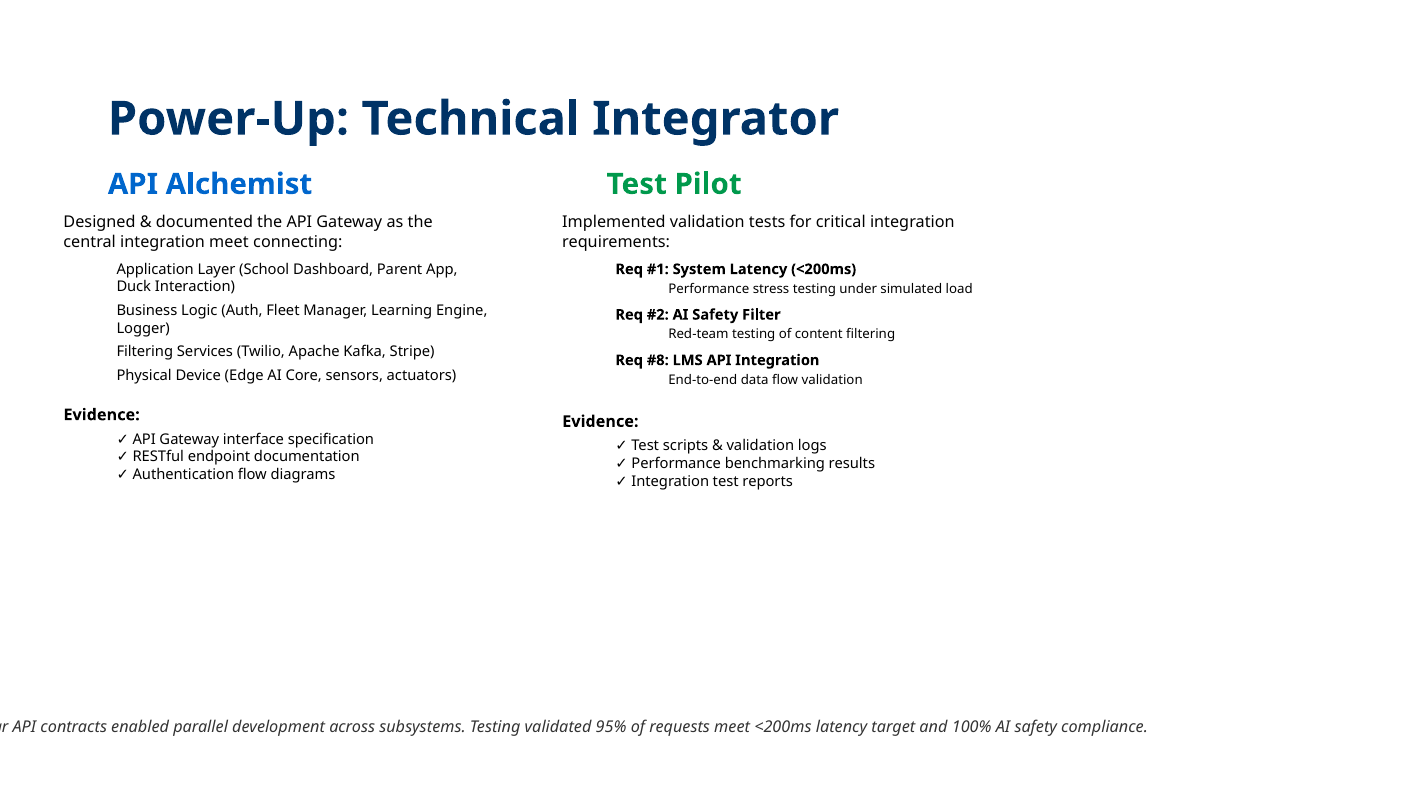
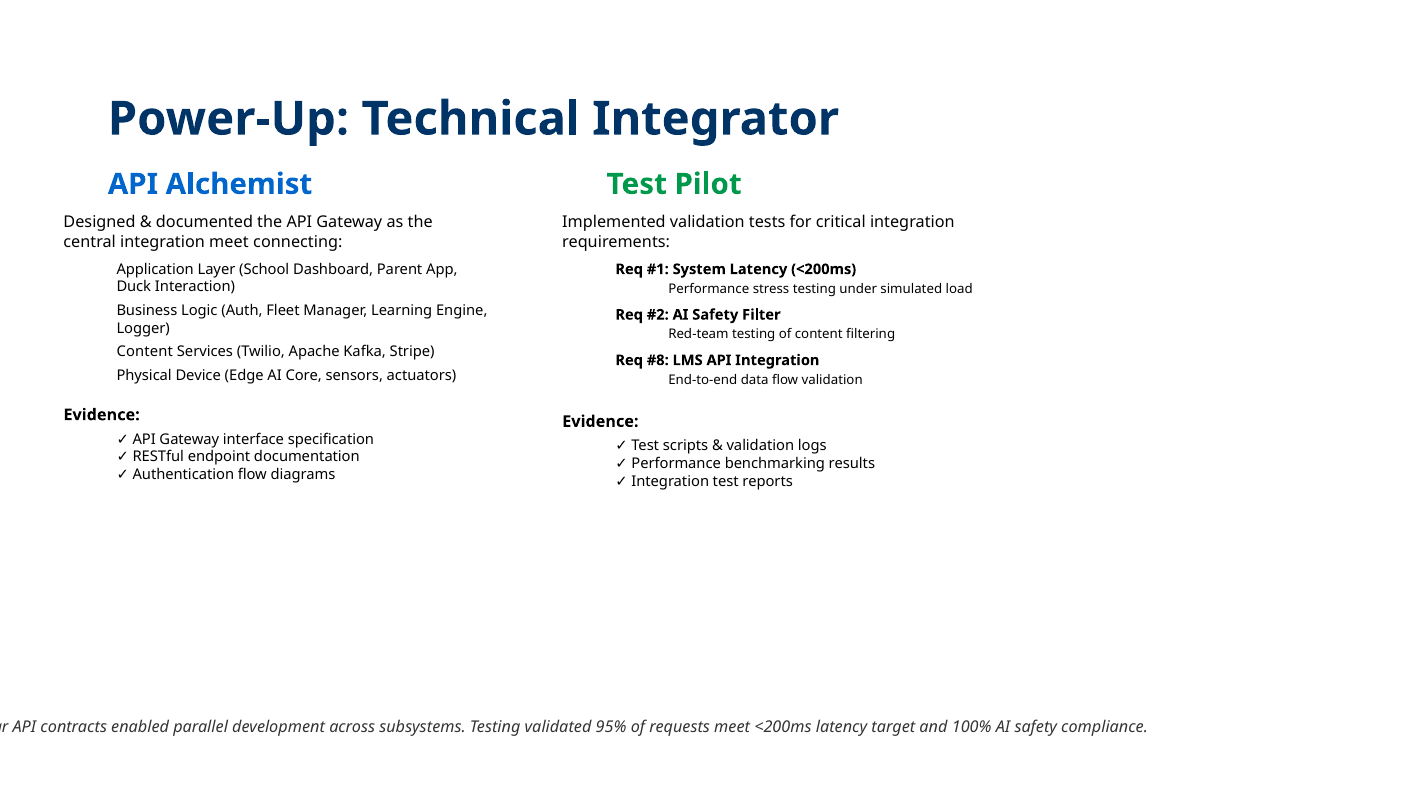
Filtering: Filtering -> Content (145, 352)
